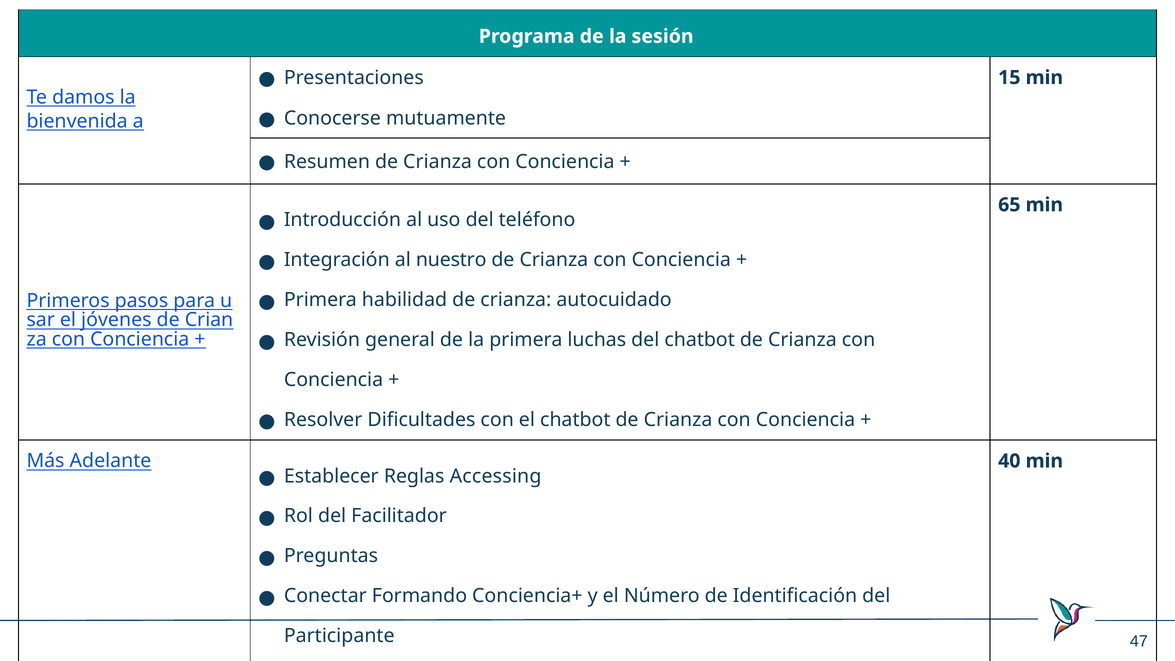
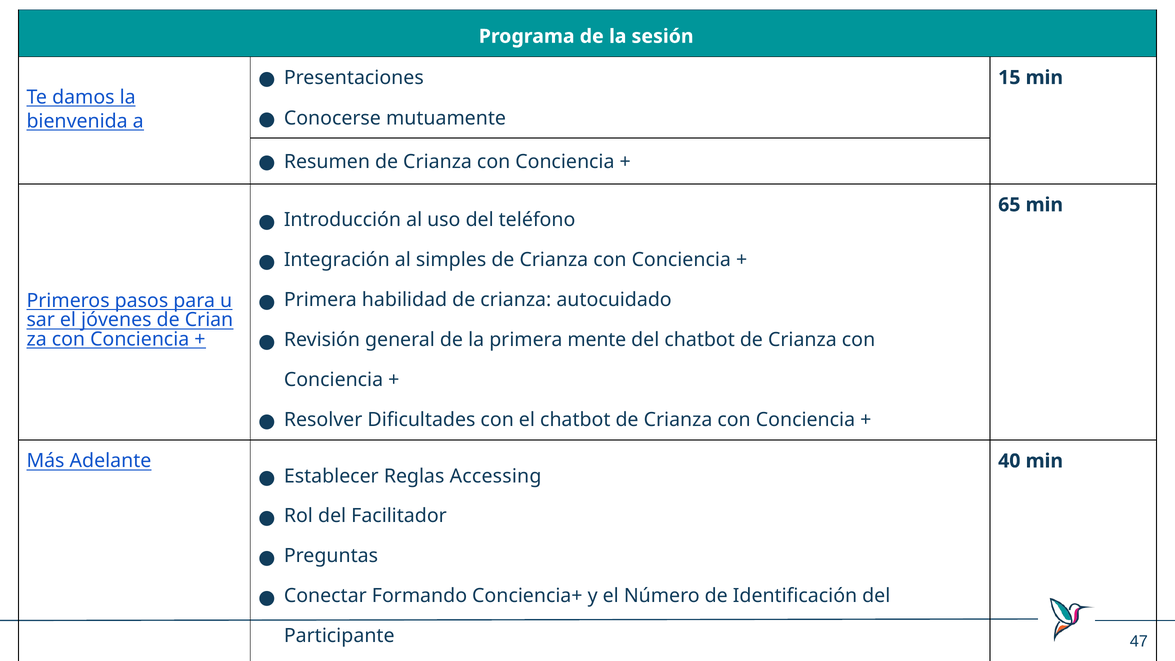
nuestro: nuestro -> simples (451, 260)
luchas: luchas -> mente (597, 340)
